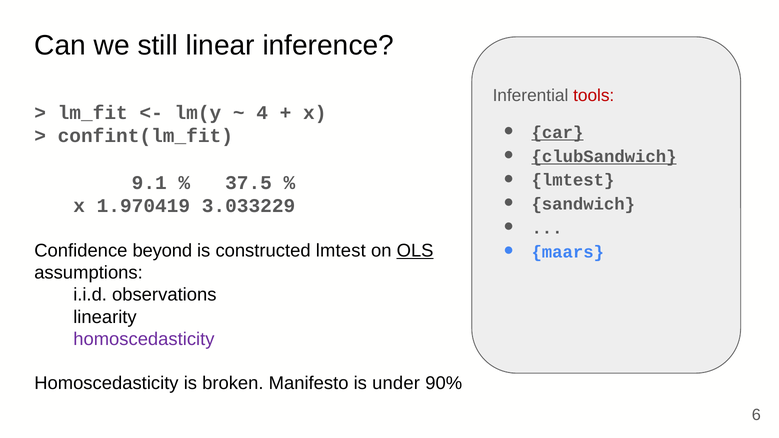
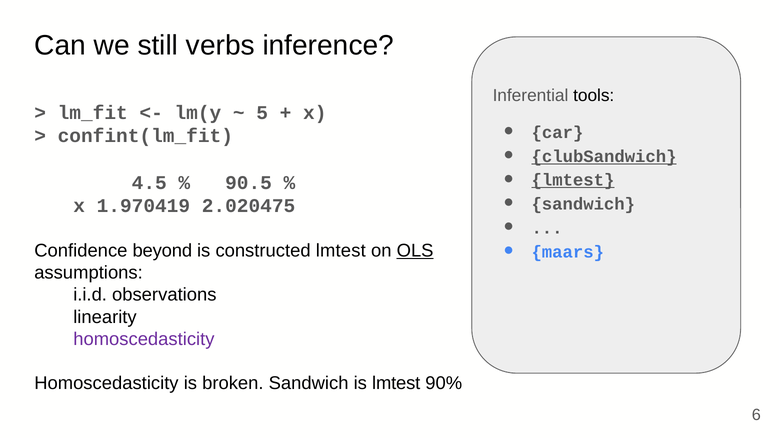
linear: linear -> verbs (220, 46)
tools colour: red -> black (594, 96)
4: 4 -> 5 (262, 113)
car underline: present -> none (558, 133)
lmtest underline: none -> present (573, 180)
9.1: 9.1 -> 4.5 (149, 183)
37.5: 37.5 -> 90.5 (249, 183)
3.033229: 3.033229 -> 2.020475 (249, 206)
broken Manifesto: Manifesto -> Sandwich (309, 383)
is under: under -> lmtest (396, 383)
